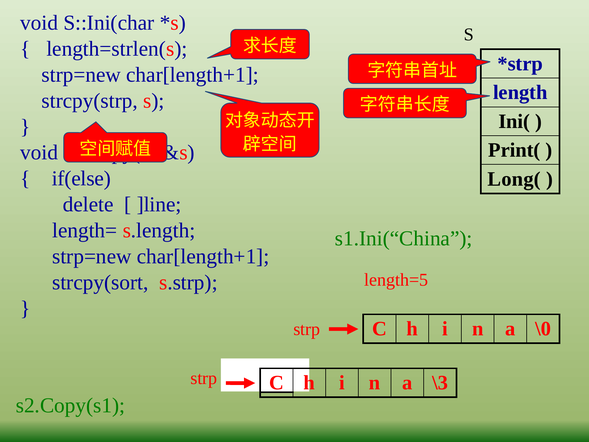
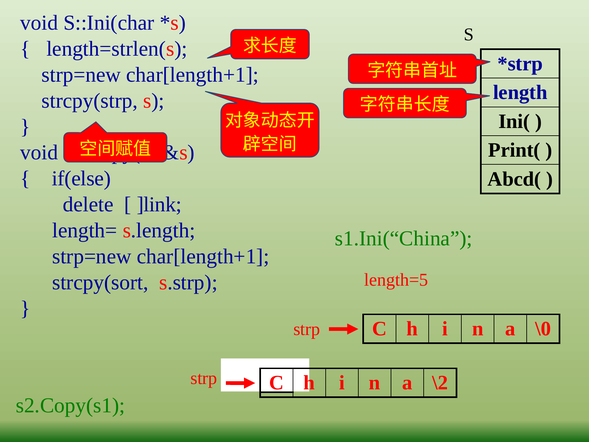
Long(: Long( -> Abcd( (514, 179)
]line: ]line -> ]link (159, 204)
\3: \3 -> \2 (440, 383)
